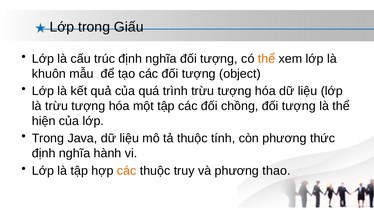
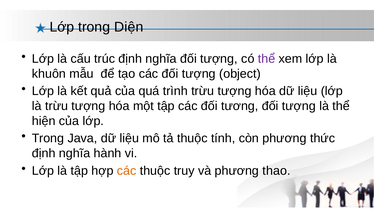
Giấu: Giấu -> Diện (129, 27)
thể colour: orange -> purple (267, 59)
chồng: chồng -> tương (240, 106)
